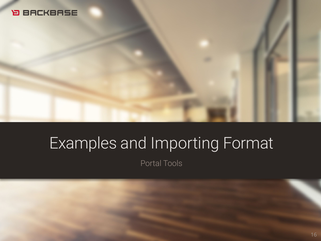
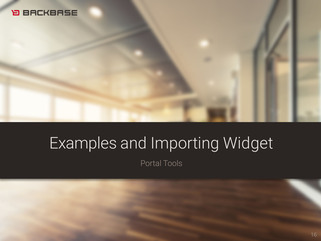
Format: Format -> Widget (248, 143)
